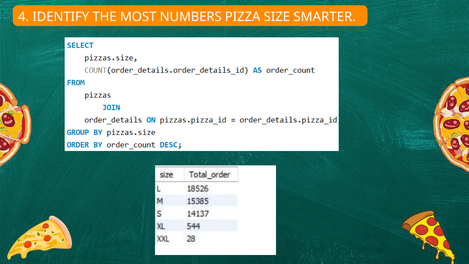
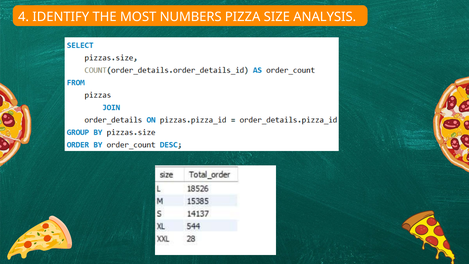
SMARTER: SMARTER -> ANALYSIS (325, 17)
